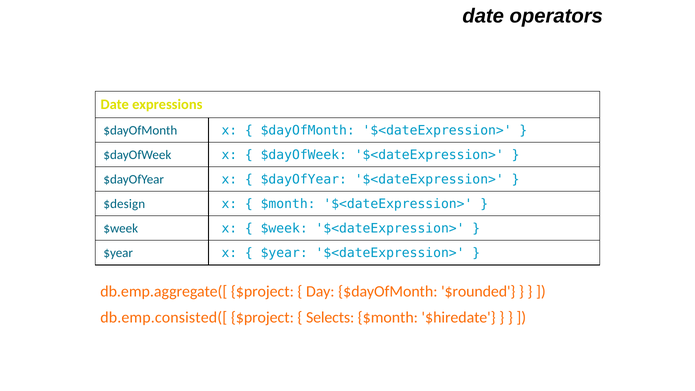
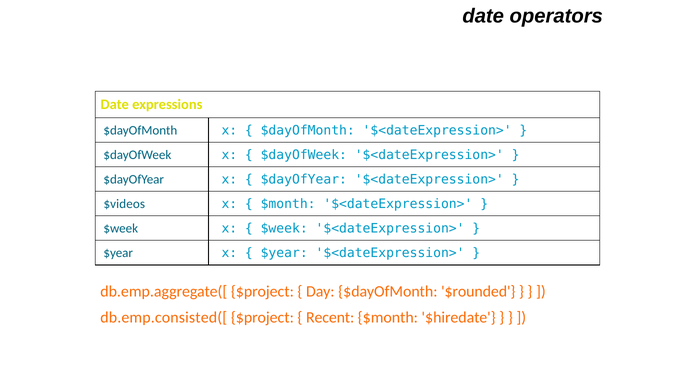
$design: $design -> $videos (124, 204)
Selects: Selects -> Recent (330, 317)
